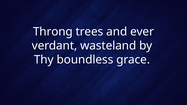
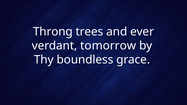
wasteland: wasteland -> tomorrow (108, 46)
